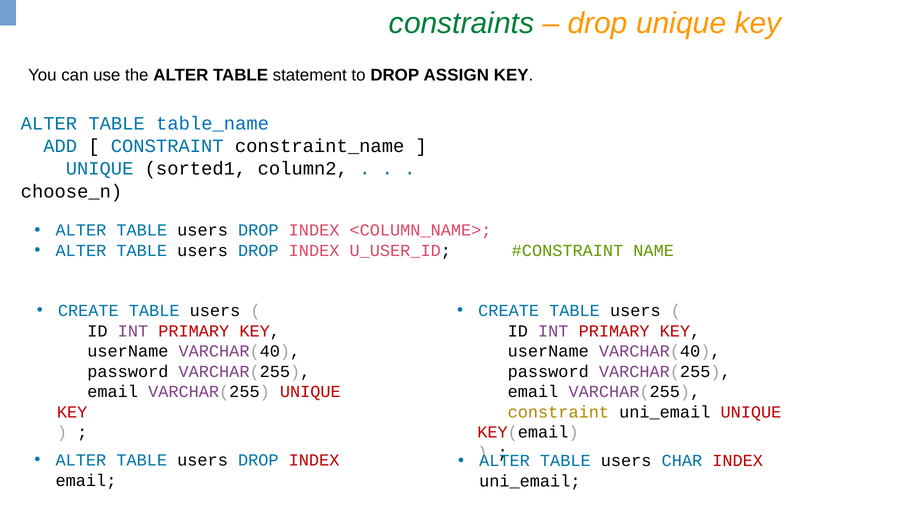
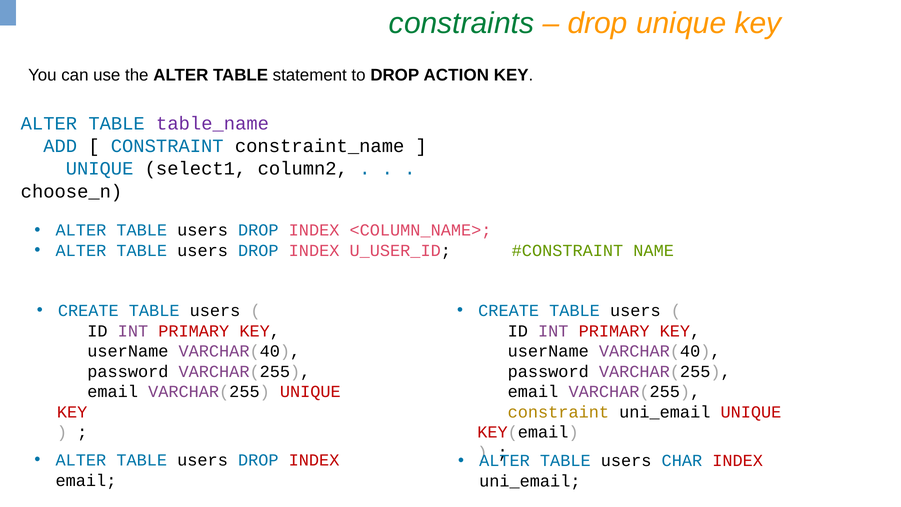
ASSIGN: ASSIGN -> ACTION (456, 75)
table_name colour: blue -> purple (213, 124)
sorted1: sorted1 -> select1 (195, 169)
